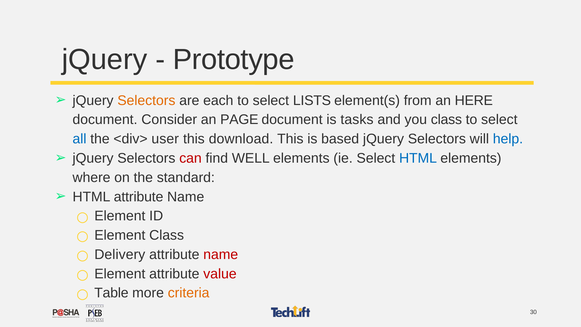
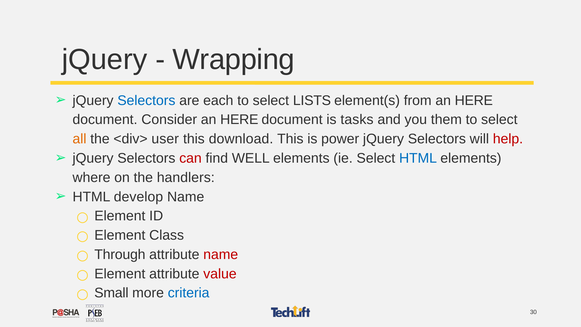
Prototype: Prototype -> Wrapping (234, 59)
Selectors colour: orange -> blue (146, 100)
Consider an PAGE: PAGE -> HERE (239, 120)
you class: class -> them (446, 120)
all colour: blue -> orange (80, 139)
based: based -> power (340, 139)
help colour: blue -> red (508, 139)
standard: standard -> handlers (186, 177)
HTML attribute: attribute -> develop (138, 197)
Delivery: Delivery -> Through (120, 254)
Table: Table -> Small (111, 293)
criteria colour: orange -> blue (189, 293)
